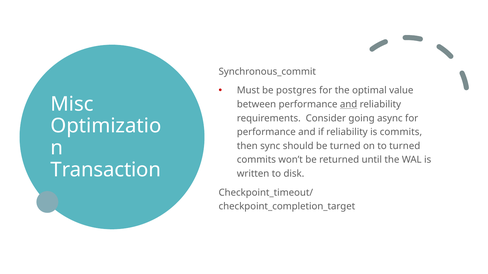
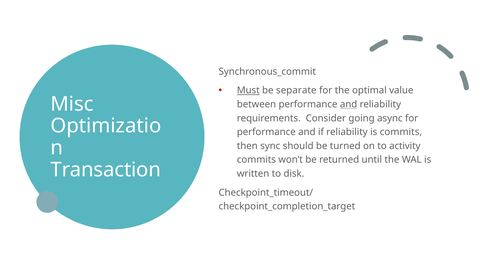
Must underline: none -> present (248, 91)
postgres: postgres -> separate (296, 91)
to turned: turned -> activity (405, 146)
